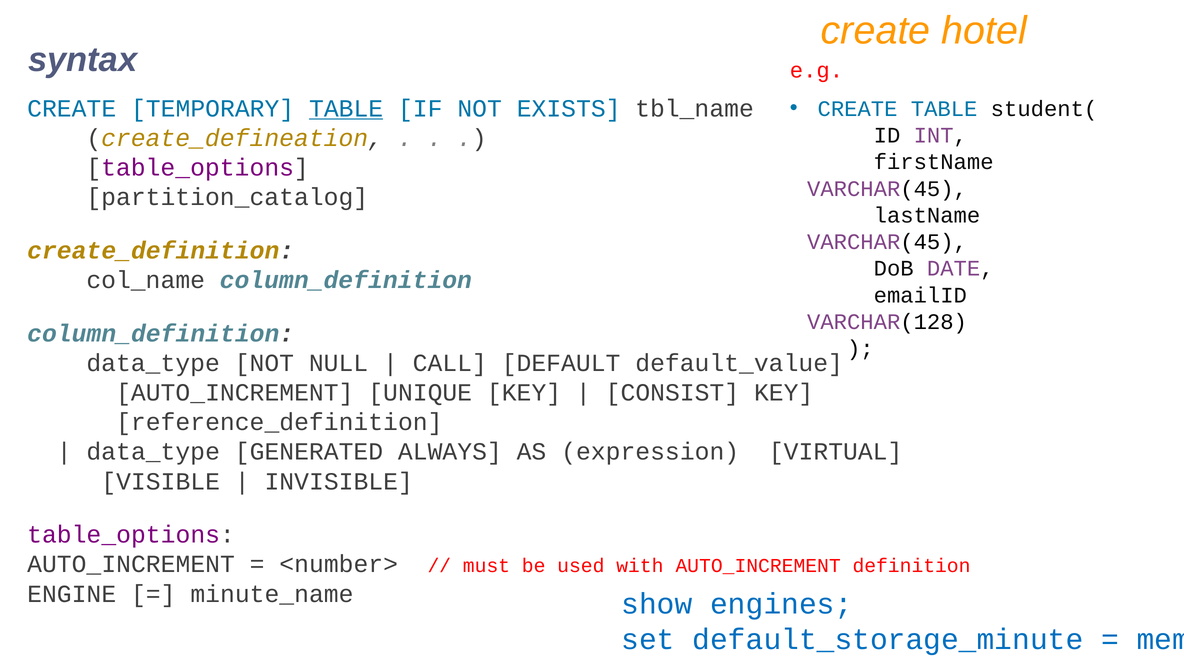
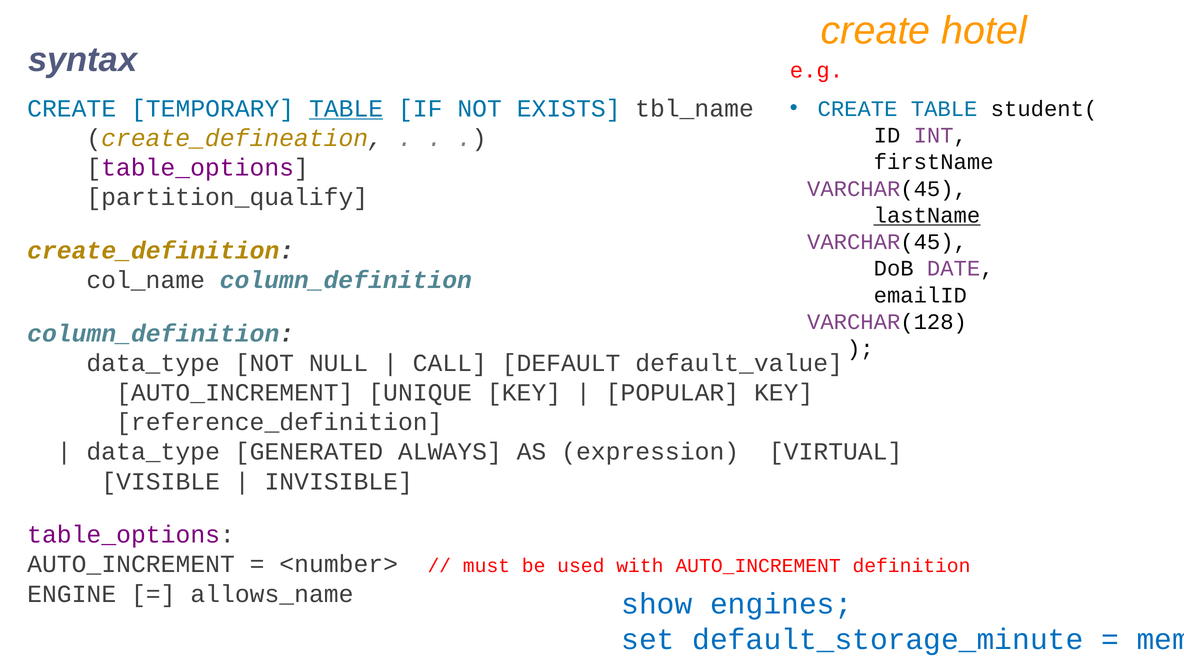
partition_catalog: partition_catalog -> partition_qualify (227, 197)
lastName underline: none -> present (927, 215)
CONSIST: CONSIST -> POPULAR (672, 393)
minute_name: minute_name -> allows_name (272, 594)
